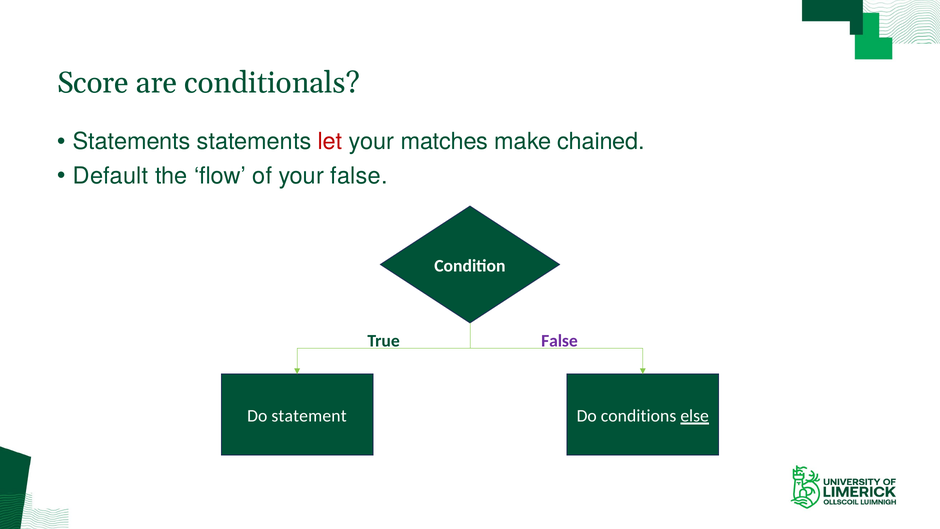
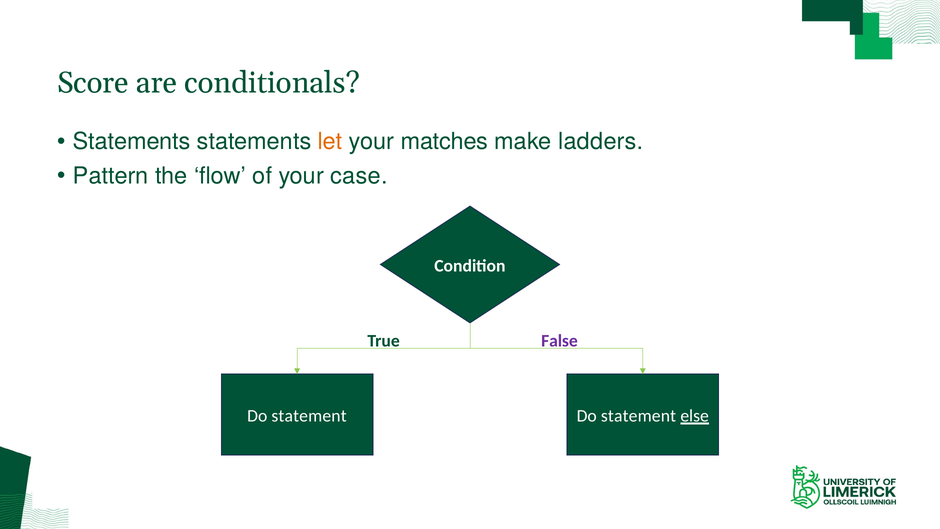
let colour: red -> orange (330, 142)
chained: chained -> ladders (601, 142)
Default: Default -> Pattern (111, 176)
your false: false -> case (359, 176)
conditions: conditions -> statement (639, 416)
